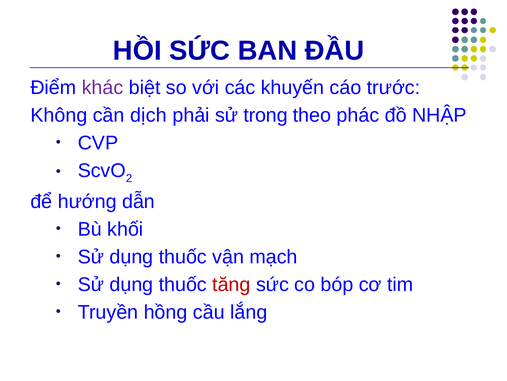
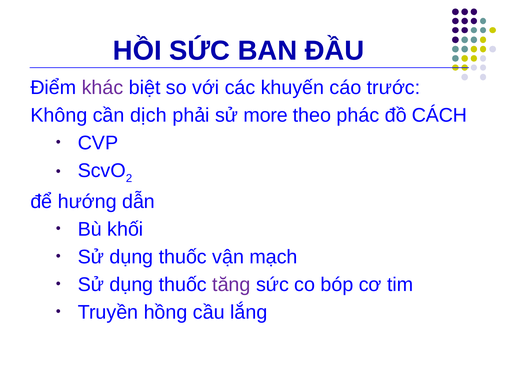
trong: trong -> more (266, 115)
NHẬP: NHẬP -> CÁCH (439, 115)
tăng colour: red -> purple (231, 284)
